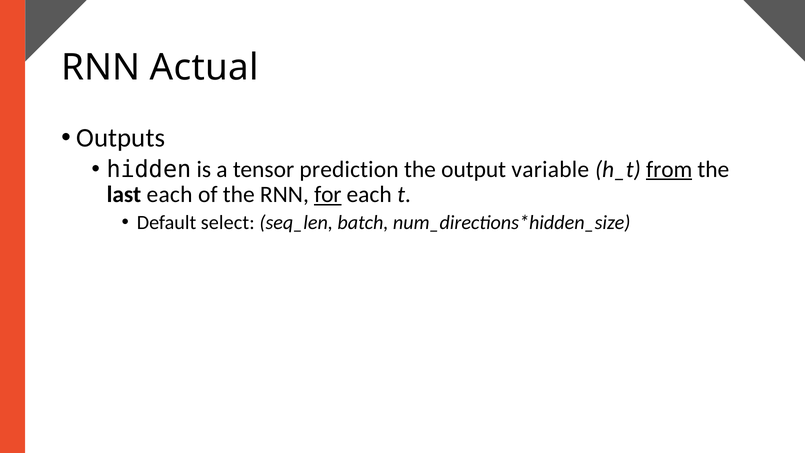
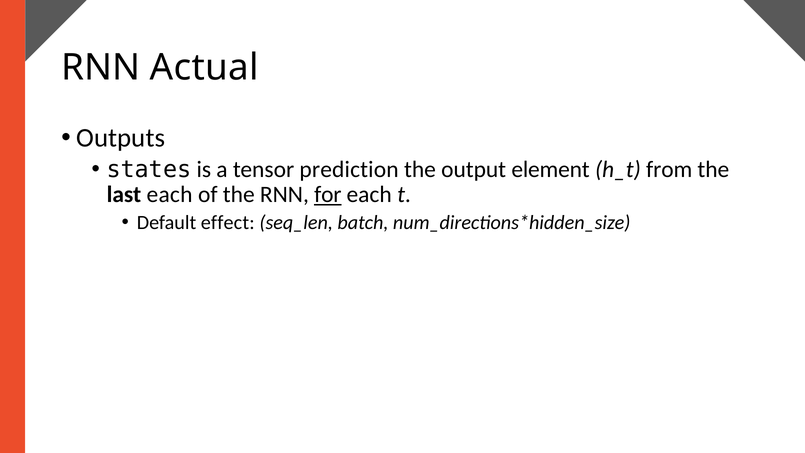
hidden: hidden -> states (149, 169)
variable: variable -> element (551, 169)
from underline: present -> none (669, 169)
select: select -> effect (228, 222)
